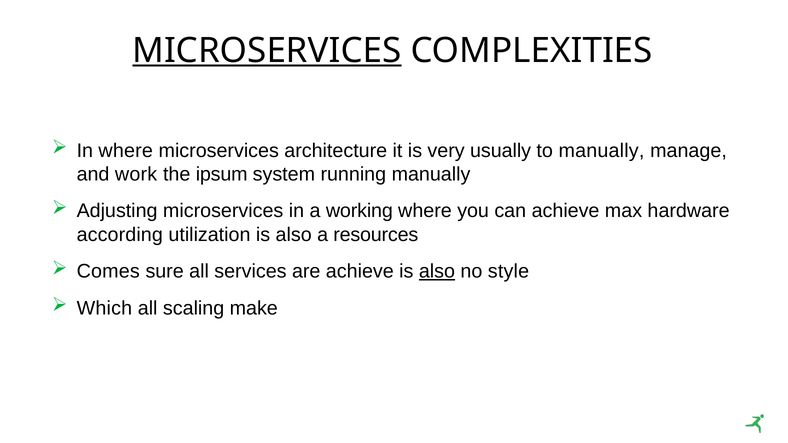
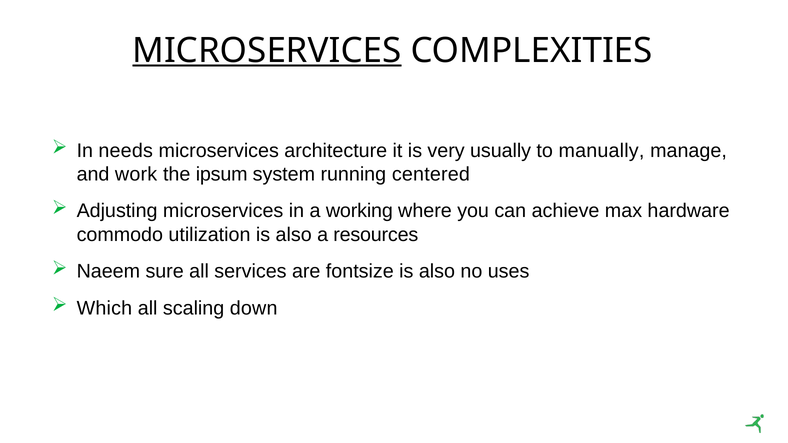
In where: where -> needs (126, 151)
running manually: manually -> centered (431, 174)
according: according -> commodo (120, 235)
Comes: Comes -> Naeem (108, 271)
are achieve: achieve -> fontsize (360, 271)
also underline: present -> none (437, 271)
style: style -> uses (509, 271)
make: make -> down (254, 308)
